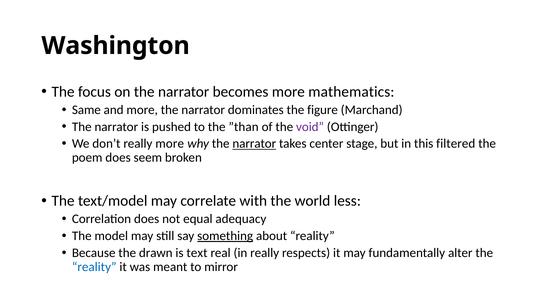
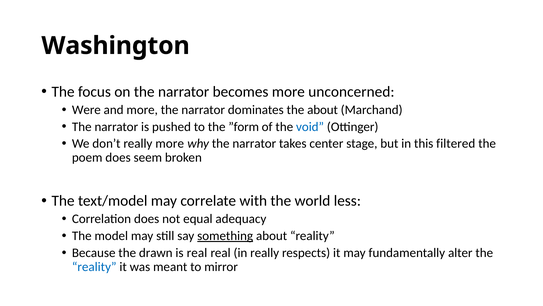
mathematics: mathematics -> unconcerned (351, 92)
Same: Same -> Were (86, 110)
the figure: figure -> about (323, 110)
”than: ”than -> ”form (244, 126)
void colour: purple -> blue (310, 126)
narrator underline: present -> none (254, 143)
is text: text -> real (197, 252)
